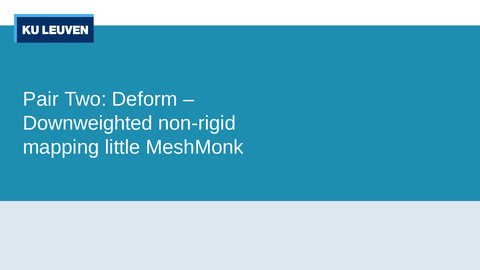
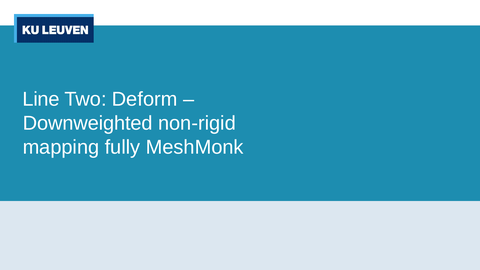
Pair: Pair -> Line (41, 99)
little: little -> fully (123, 147)
